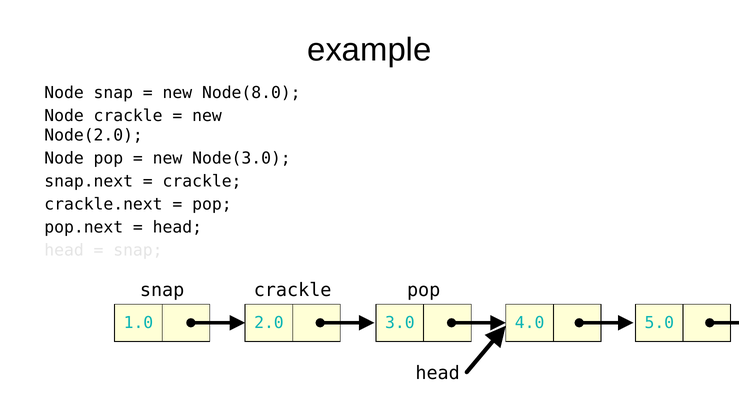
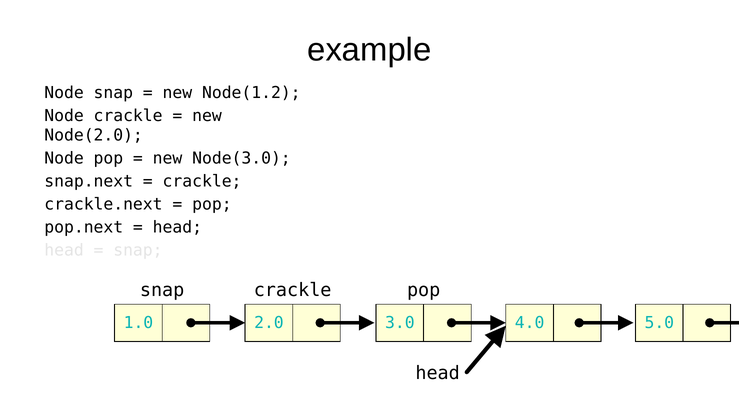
Node(8.0: Node(8.0 -> Node(1.2 (251, 93)
